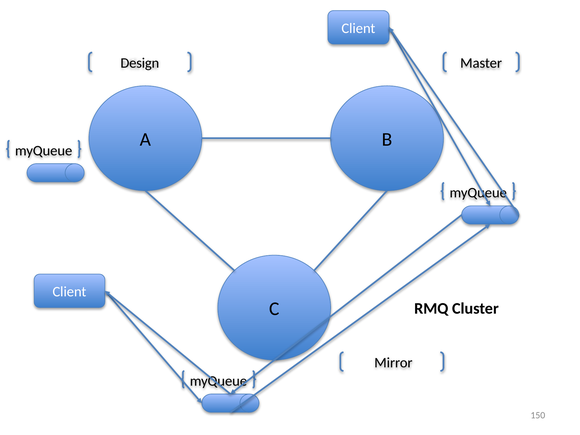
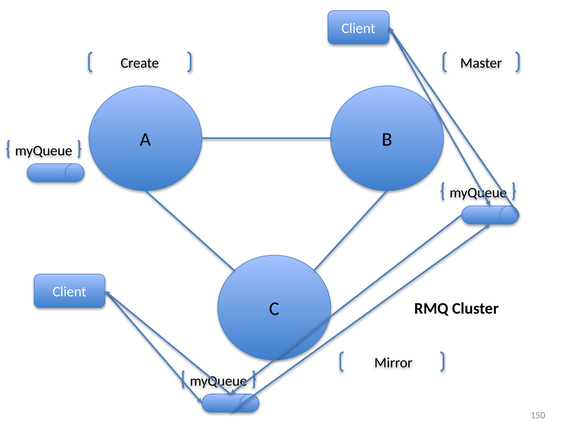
Design: Design -> Create (140, 63)
